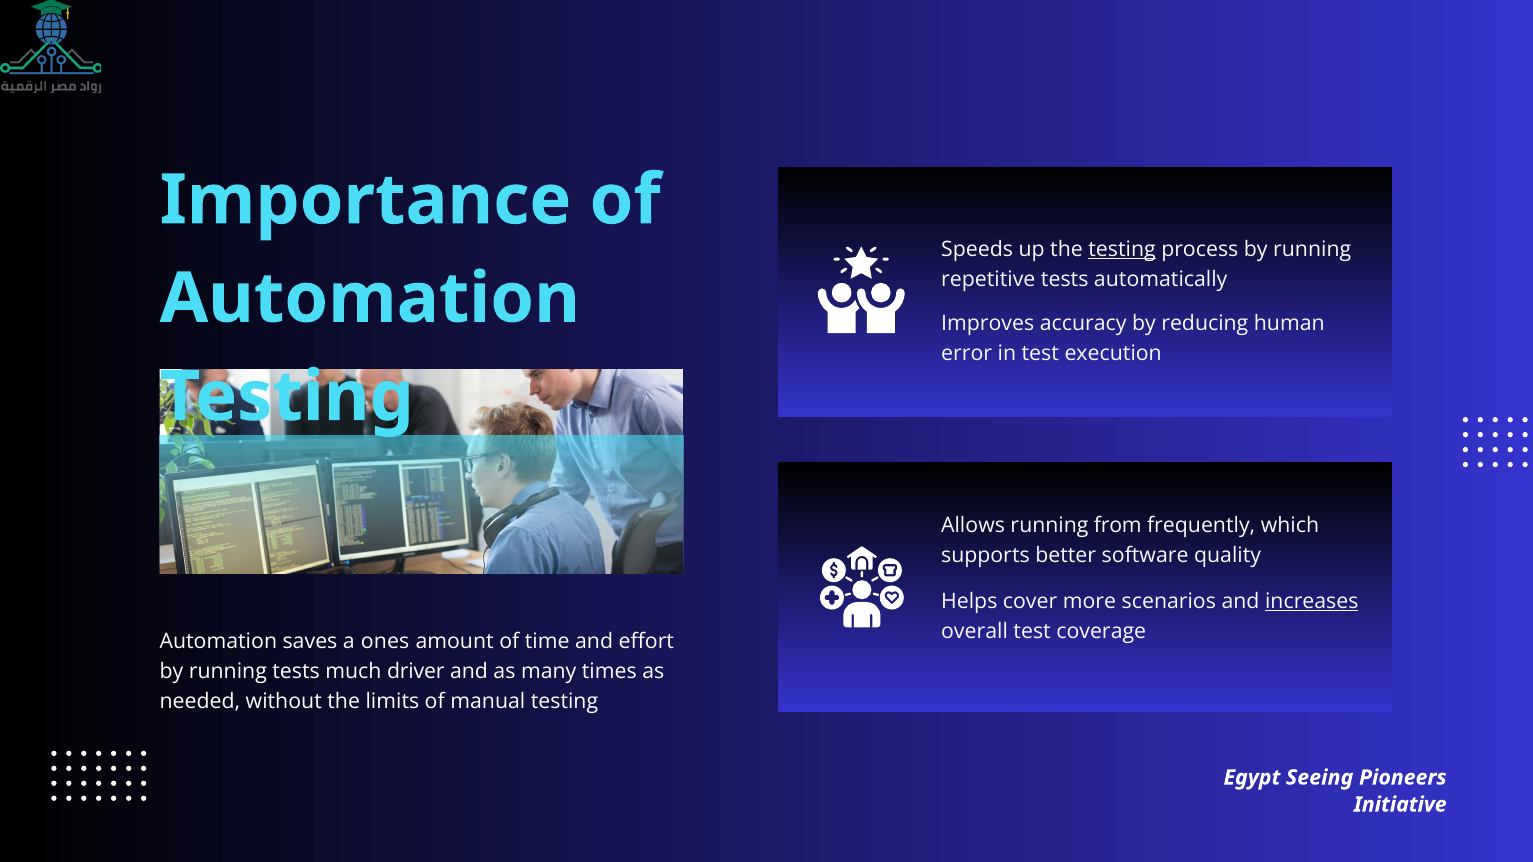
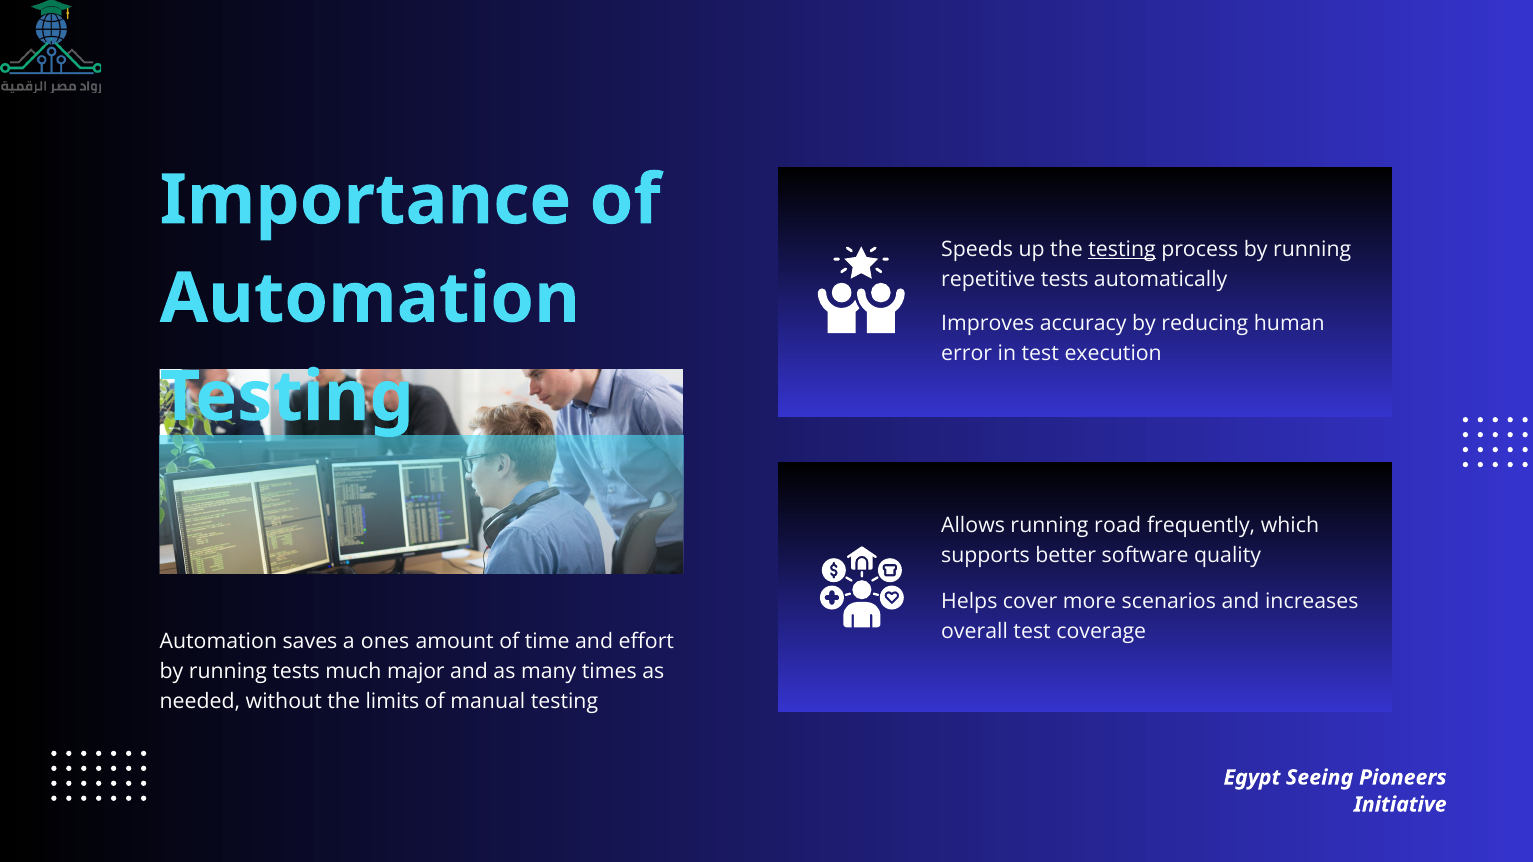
from: from -> road (1118, 526)
increases underline: present -> none (1312, 602)
driver: driver -> major (416, 672)
